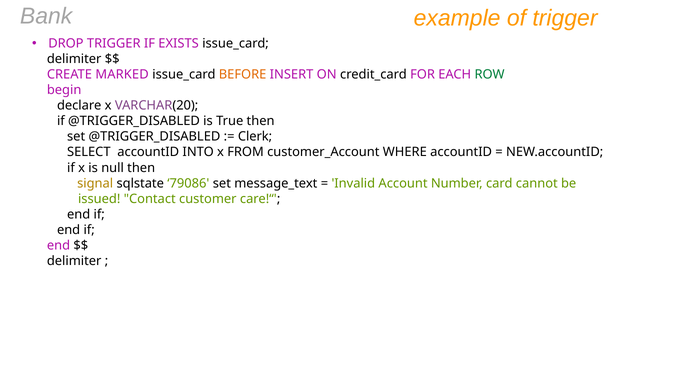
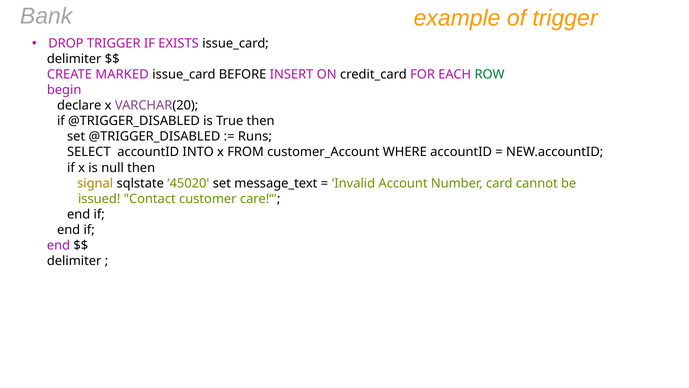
BEFORE colour: orange -> black (243, 75)
Clerk: Clerk -> Runs (255, 137)
79086: 79086 -> 45020 (188, 183)
